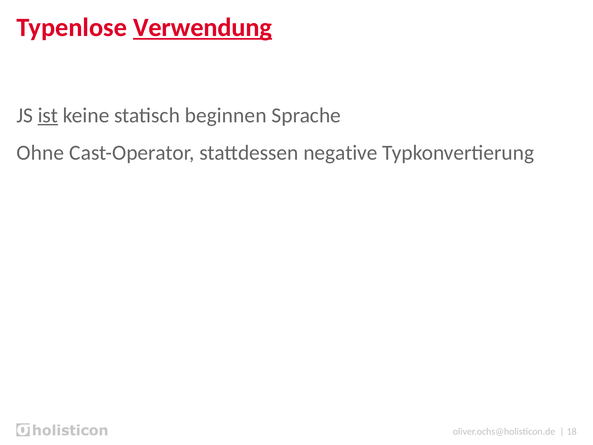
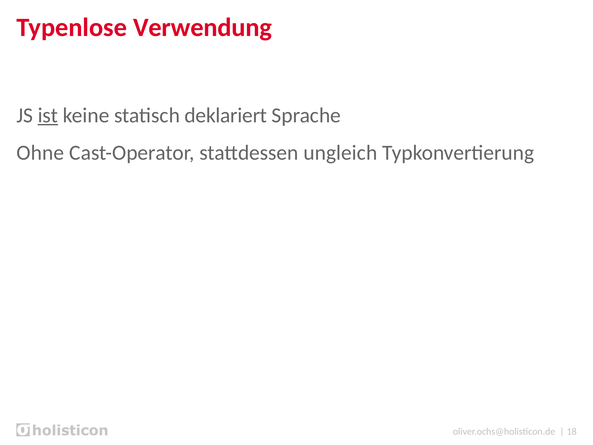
Verwendung underline: present -> none (203, 27)
beginnen: beginnen -> deklariert (226, 115)
negative: negative -> ungleich (340, 153)
